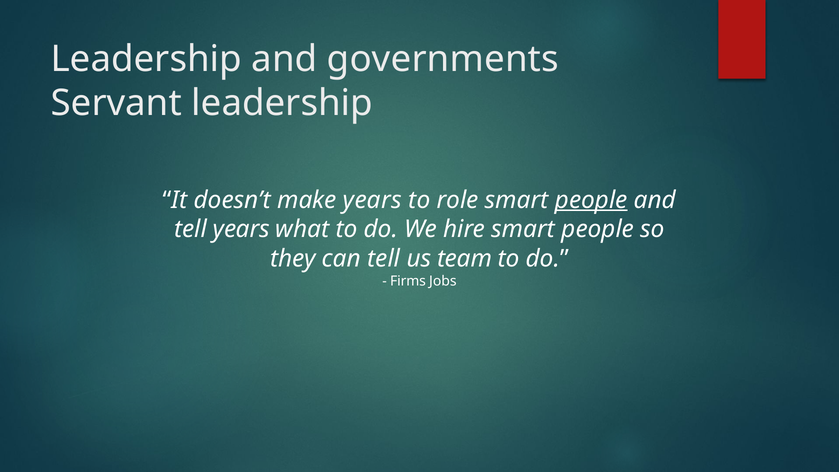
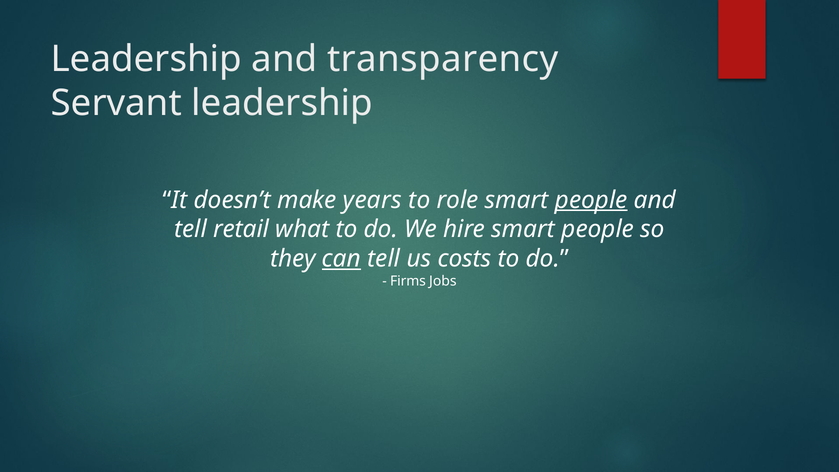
governments: governments -> transparency (443, 59)
tell years: years -> retail (241, 229)
can underline: none -> present (341, 259)
team: team -> costs (464, 259)
